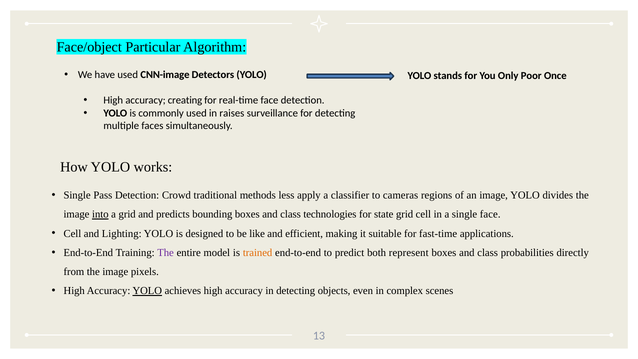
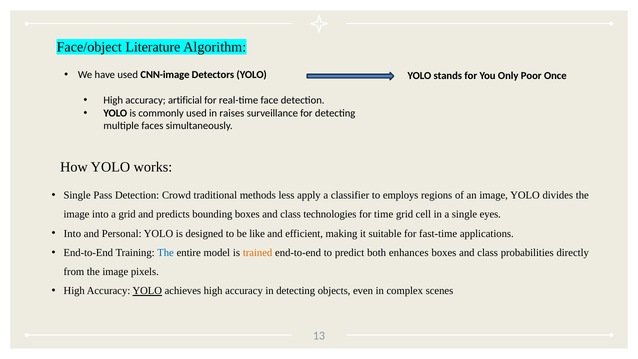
Particular: Particular -> Literature (153, 47)
creating: creating -> artificial (185, 100)
cameras: cameras -> employs (401, 195)
into underline: present -> none (100, 214)
state: state -> time (384, 214)
single face: face -> eyes (490, 214)
Cell: Cell -> Into (72, 233)
Lighting: Lighting -> Personal (122, 233)
The colour: purple -> blue (166, 253)
represent: represent -> enhances (409, 253)
